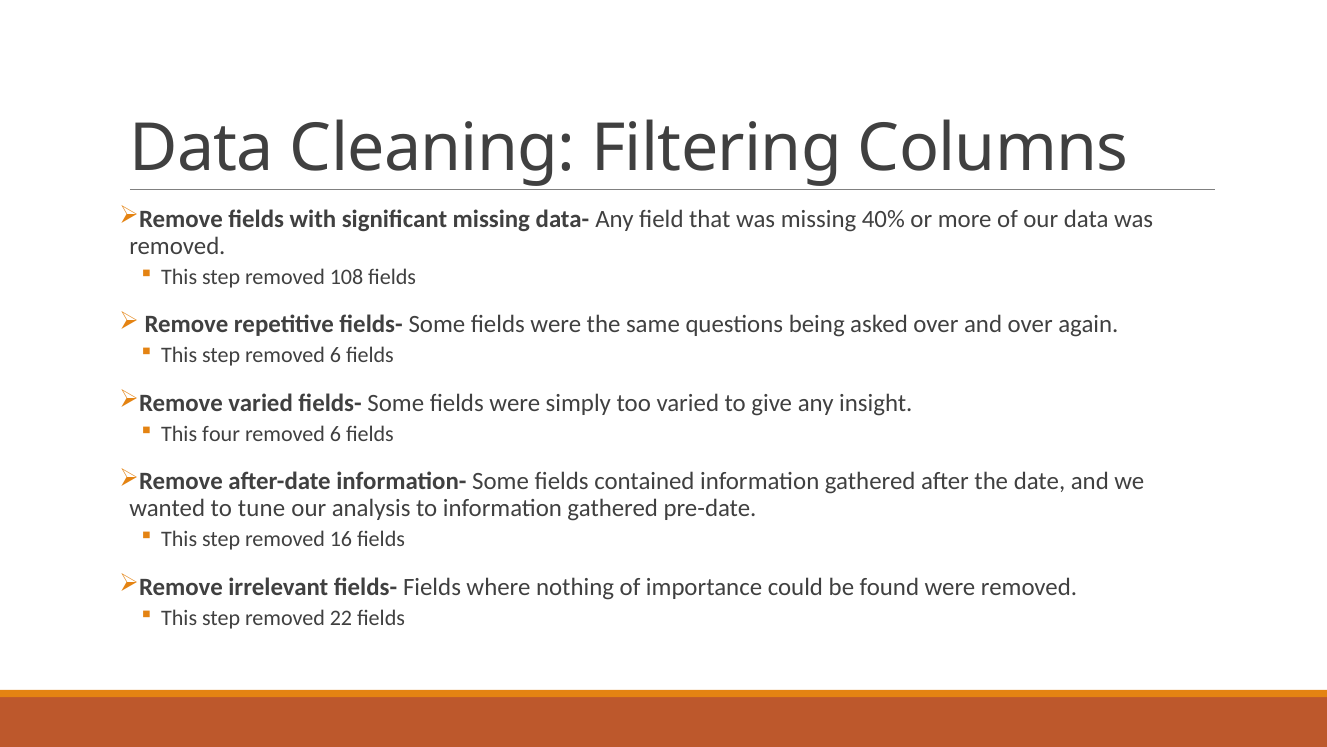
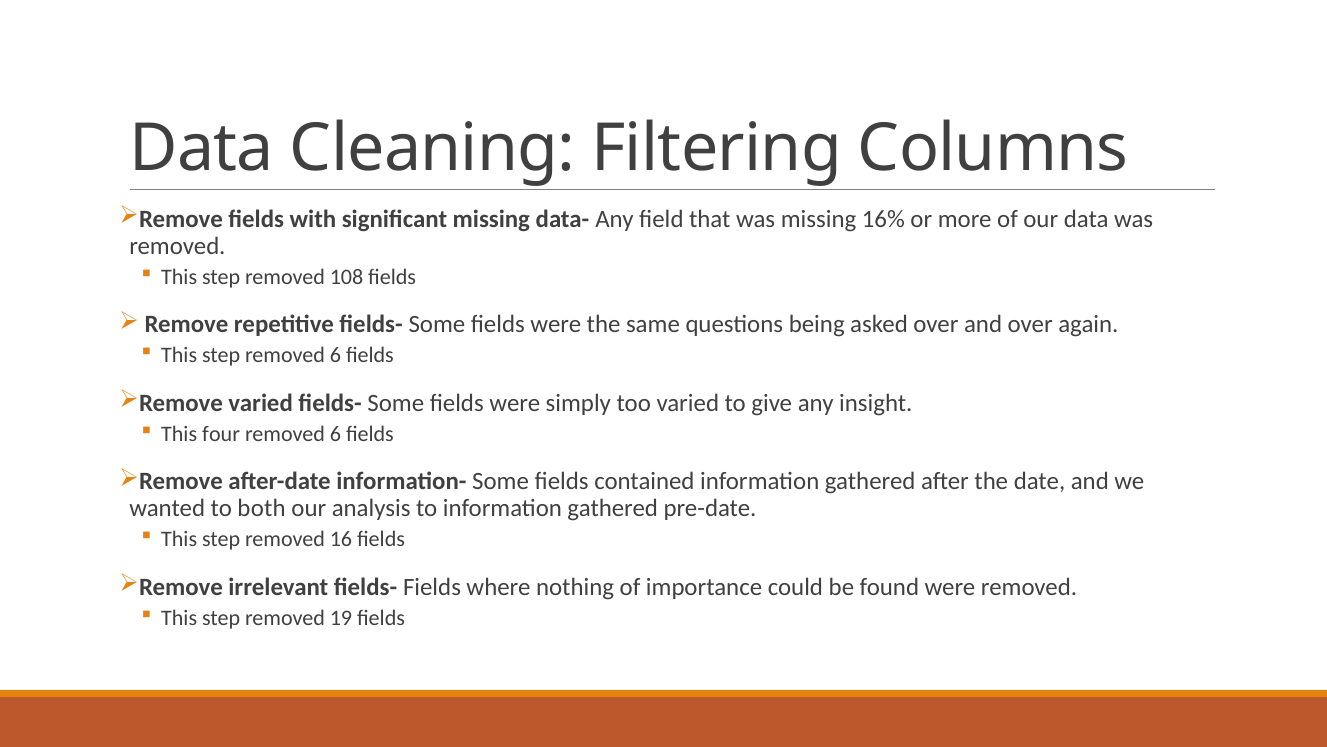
40%: 40% -> 16% (883, 219)
tune: tune -> both (262, 508)
22: 22 -> 19 (341, 617)
